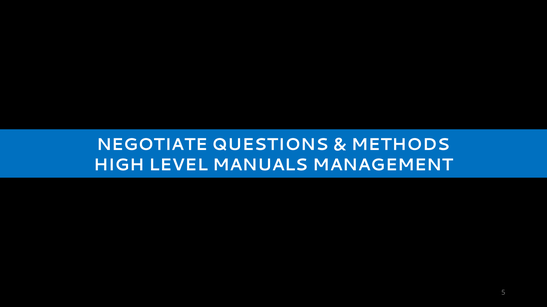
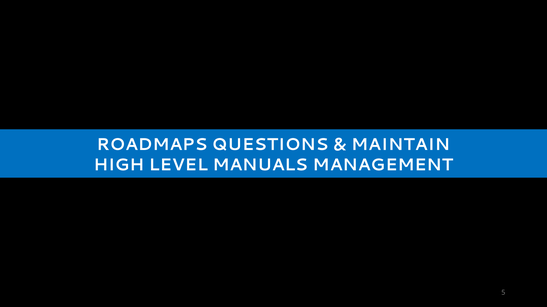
NEGOTIATE: NEGOTIATE -> ROADMAPS (152, 145)
METHODS: METHODS -> MAINTAIN (401, 145)
